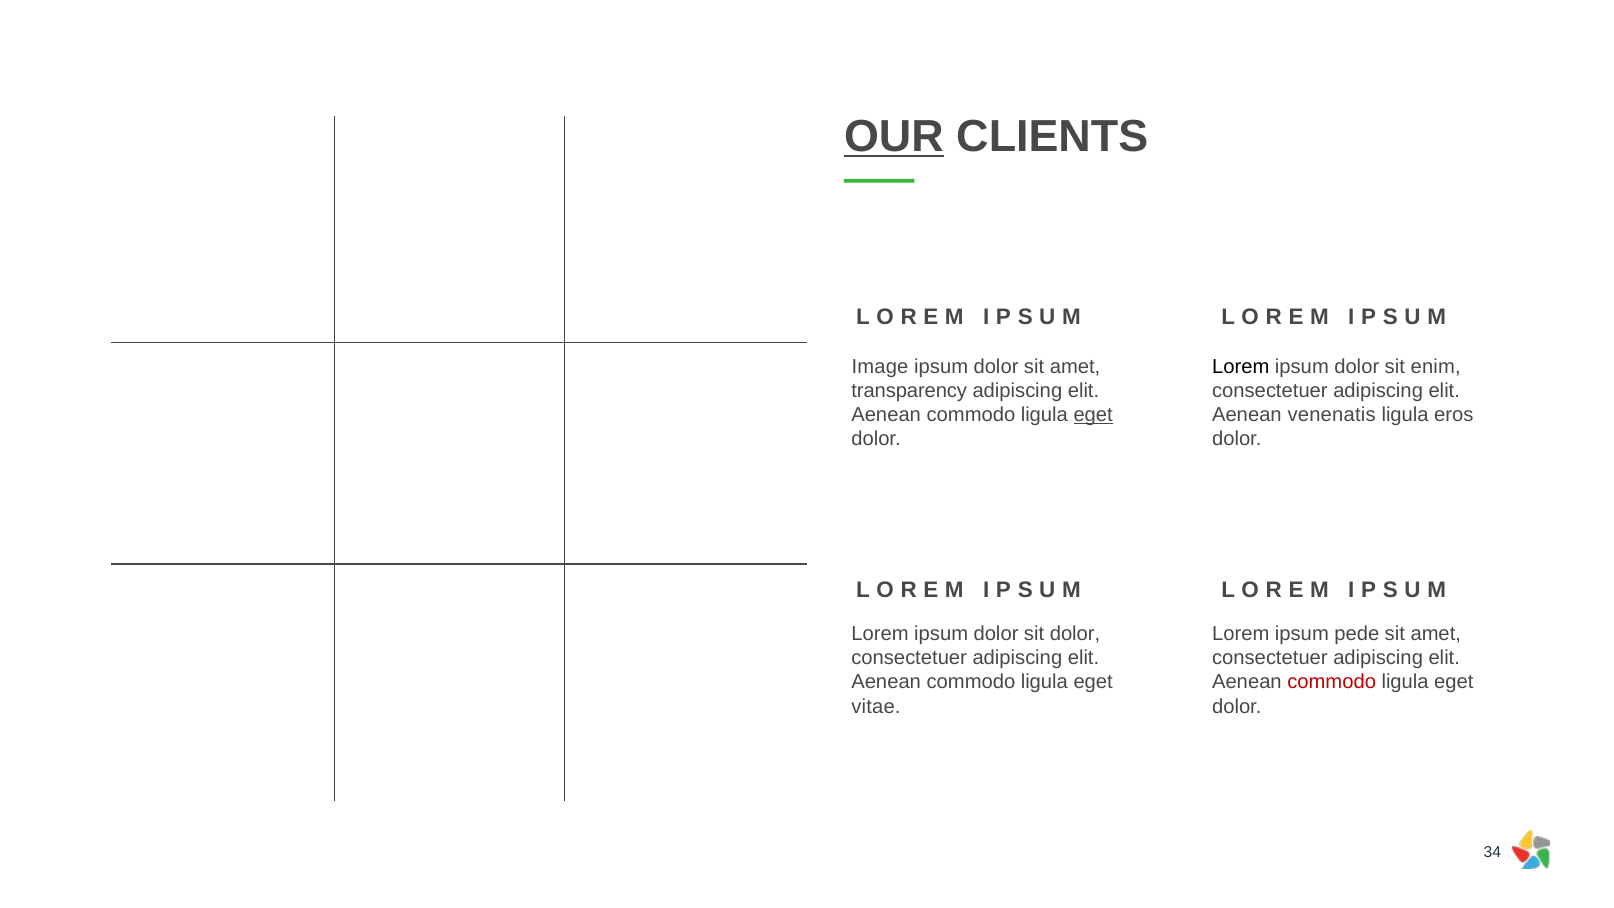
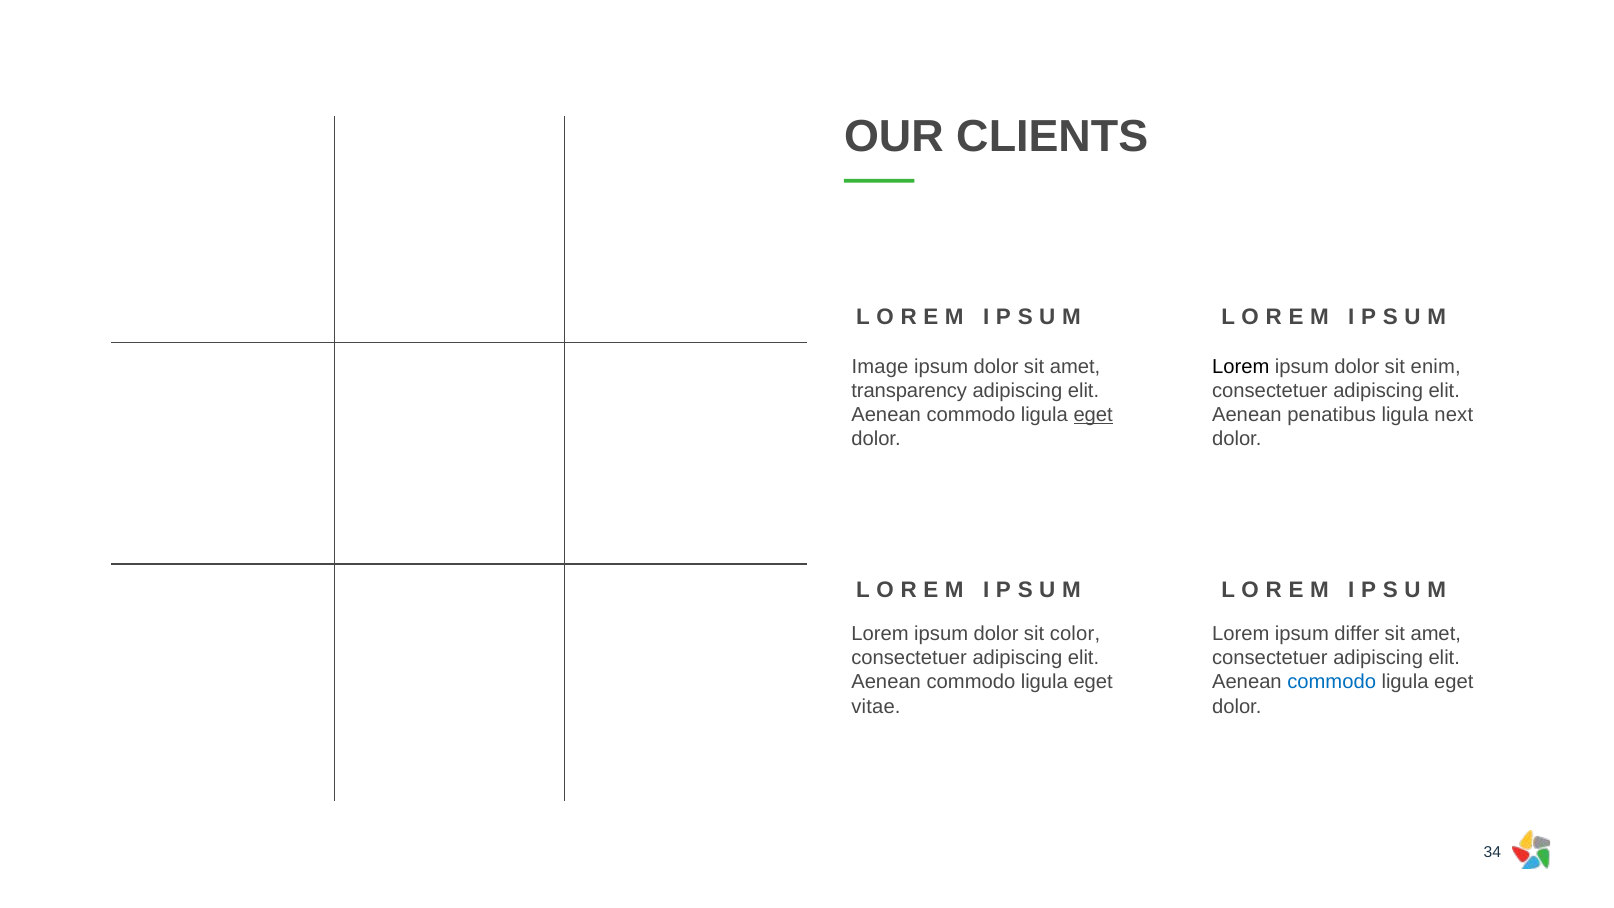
OUR underline: present -> none (894, 137)
venenatis: venenatis -> penatibus (1332, 415)
eros: eros -> next (1454, 415)
sit dolor: dolor -> color (1075, 634)
pede: pede -> differ (1357, 634)
commodo colour: red -> blue (1332, 682)
